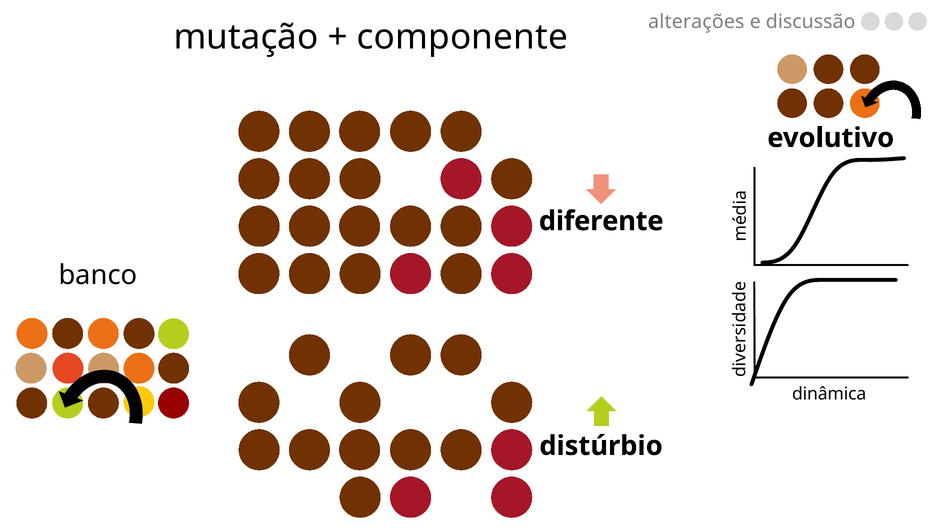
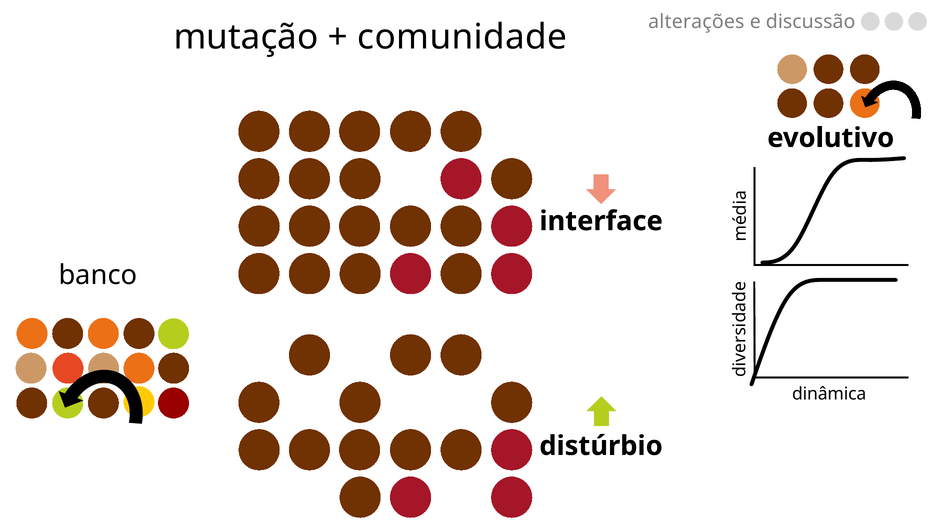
componente: componente -> comunidade (462, 37)
diferente: diferente -> interface (601, 221)
